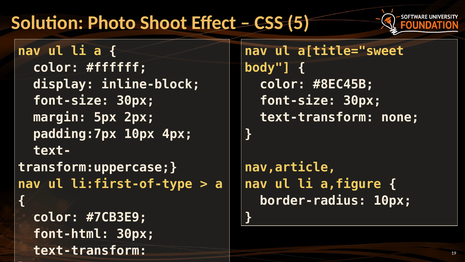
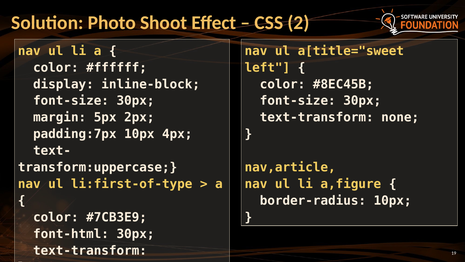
5: 5 -> 2 (298, 23)
body: body -> left (267, 67)
